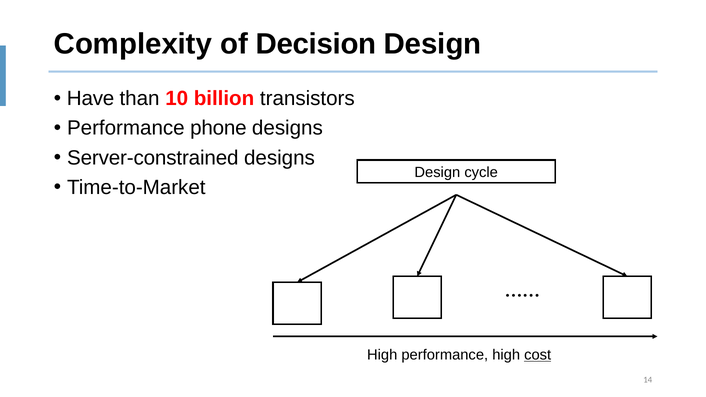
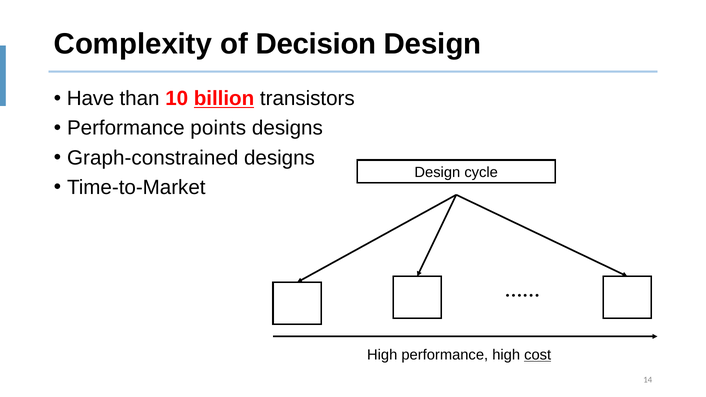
billion underline: none -> present (224, 99)
phone: phone -> points (218, 128)
Server-constrained: Server-constrained -> Graph-constrained (153, 158)
